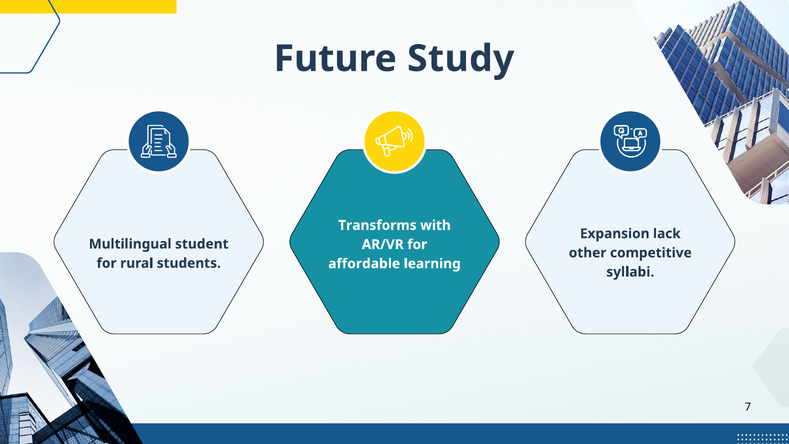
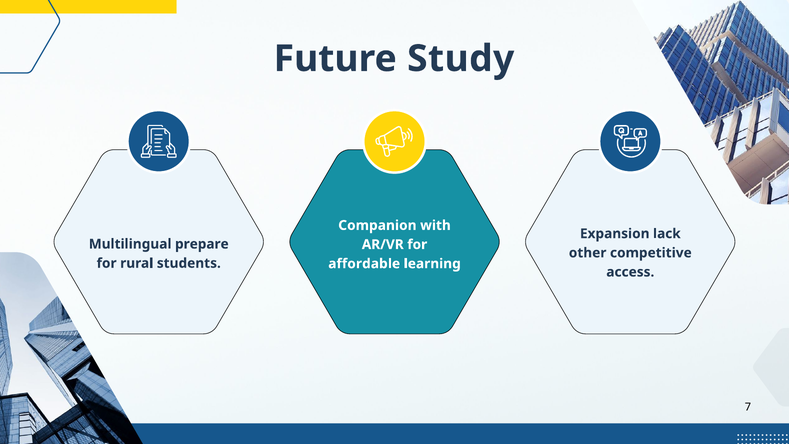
Transforms: Transforms -> Companion (377, 225)
student: student -> prepare (202, 244)
syllabi: syllabi -> access (630, 272)
